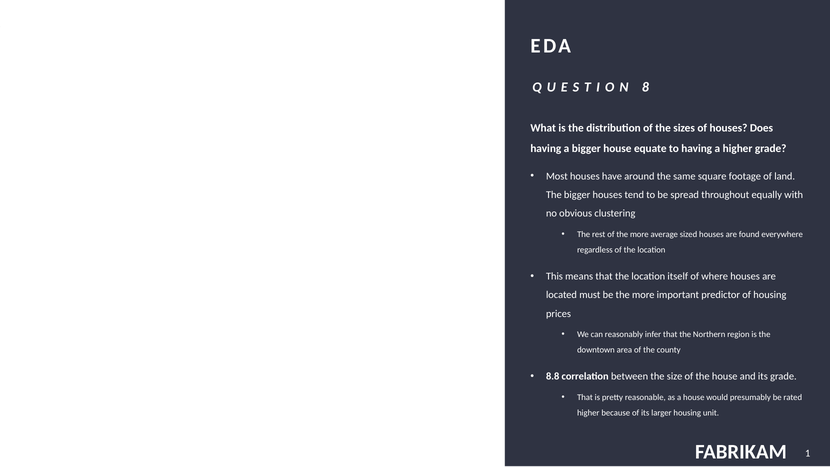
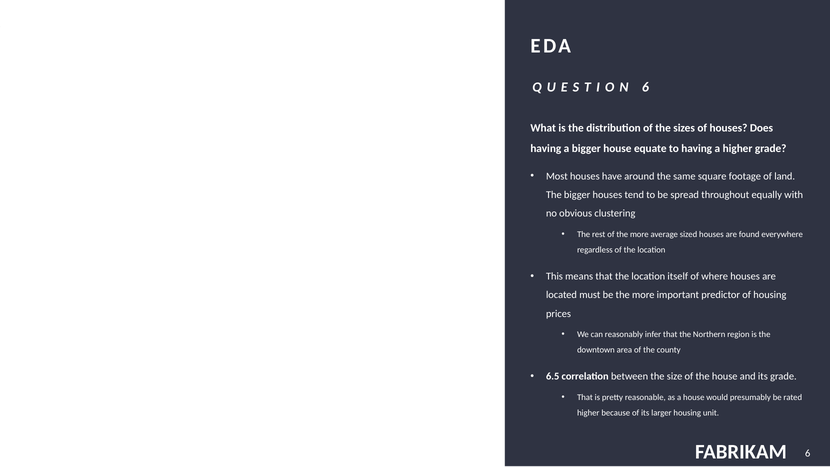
8: 8 -> 6 (645, 87)
8.8: 8.8 -> 6.5 (553, 376)
1: 1 -> 6 (808, 453)
